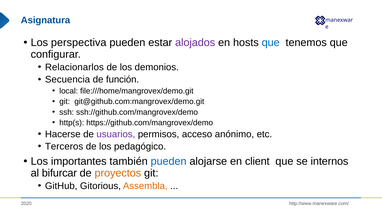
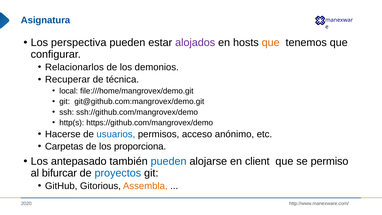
que colour: blue -> orange (271, 43)
Secuencia: Secuencia -> Recuperar (68, 79)
función: función -> técnica (123, 79)
usuarios colour: purple -> blue (116, 134)
Terceros: Terceros -> Carpetas (64, 146)
pedagógico: pedagógico -> proporciona (140, 146)
importantes: importantes -> antepasado (79, 161)
internos: internos -> permiso (330, 161)
proyectos colour: orange -> blue (118, 173)
